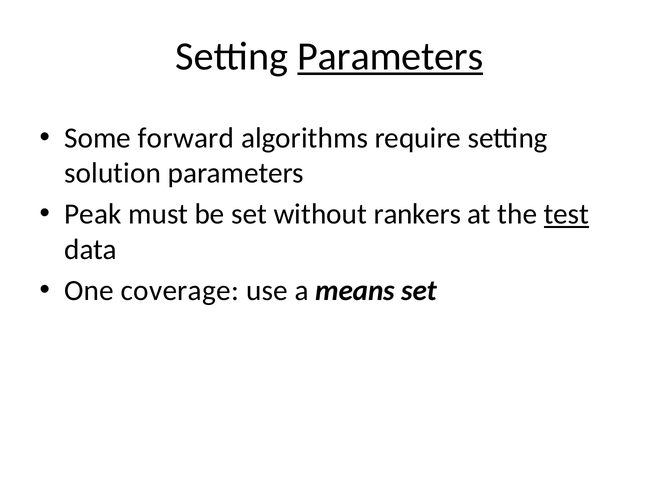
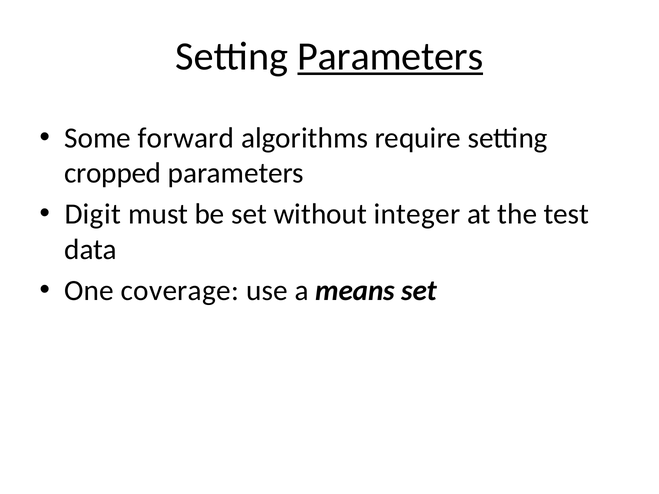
solution: solution -> cropped (113, 173)
Peak: Peak -> Digit (93, 214)
rankers: rankers -> integer (417, 214)
test underline: present -> none (566, 214)
